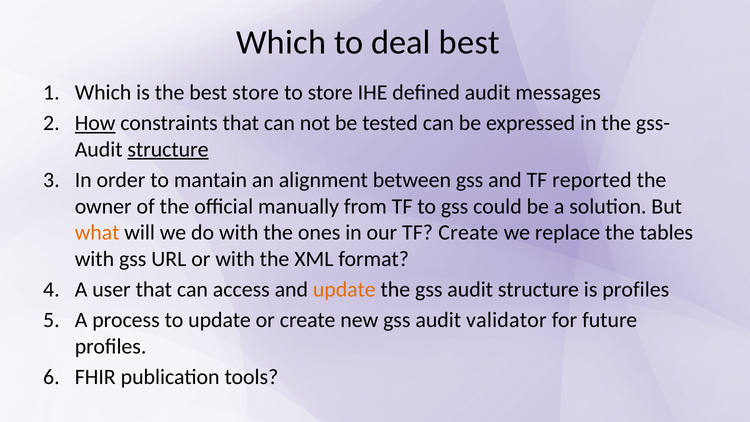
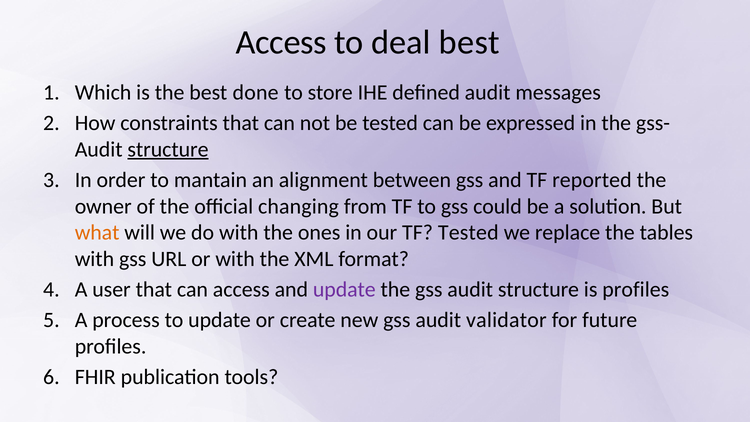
Which: Which -> Access (281, 42)
best store: store -> done (256, 93)
How underline: present -> none (95, 123)
manually: manually -> changing (298, 206)
TF Create: Create -> Tested (468, 233)
update colour: orange -> purple (344, 290)
